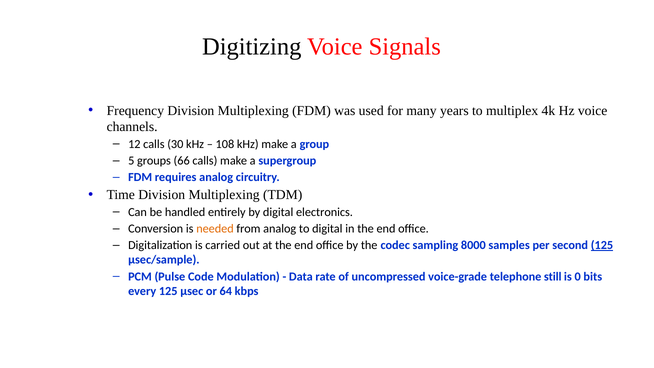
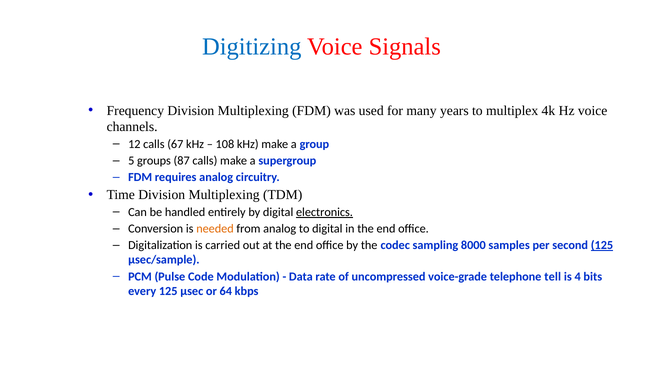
Digitizing colour: black -> blue (252, 47)
30: 30 -> 67 (175, 144)
66: 66 -> 87 (182, 161)
electronics underline: none -> present (325, 212)
still: still -> tell (553, 276)
0: 0 -> 4 (578, 276)
